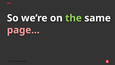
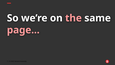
the colour: light green -> pink (73, 18)
